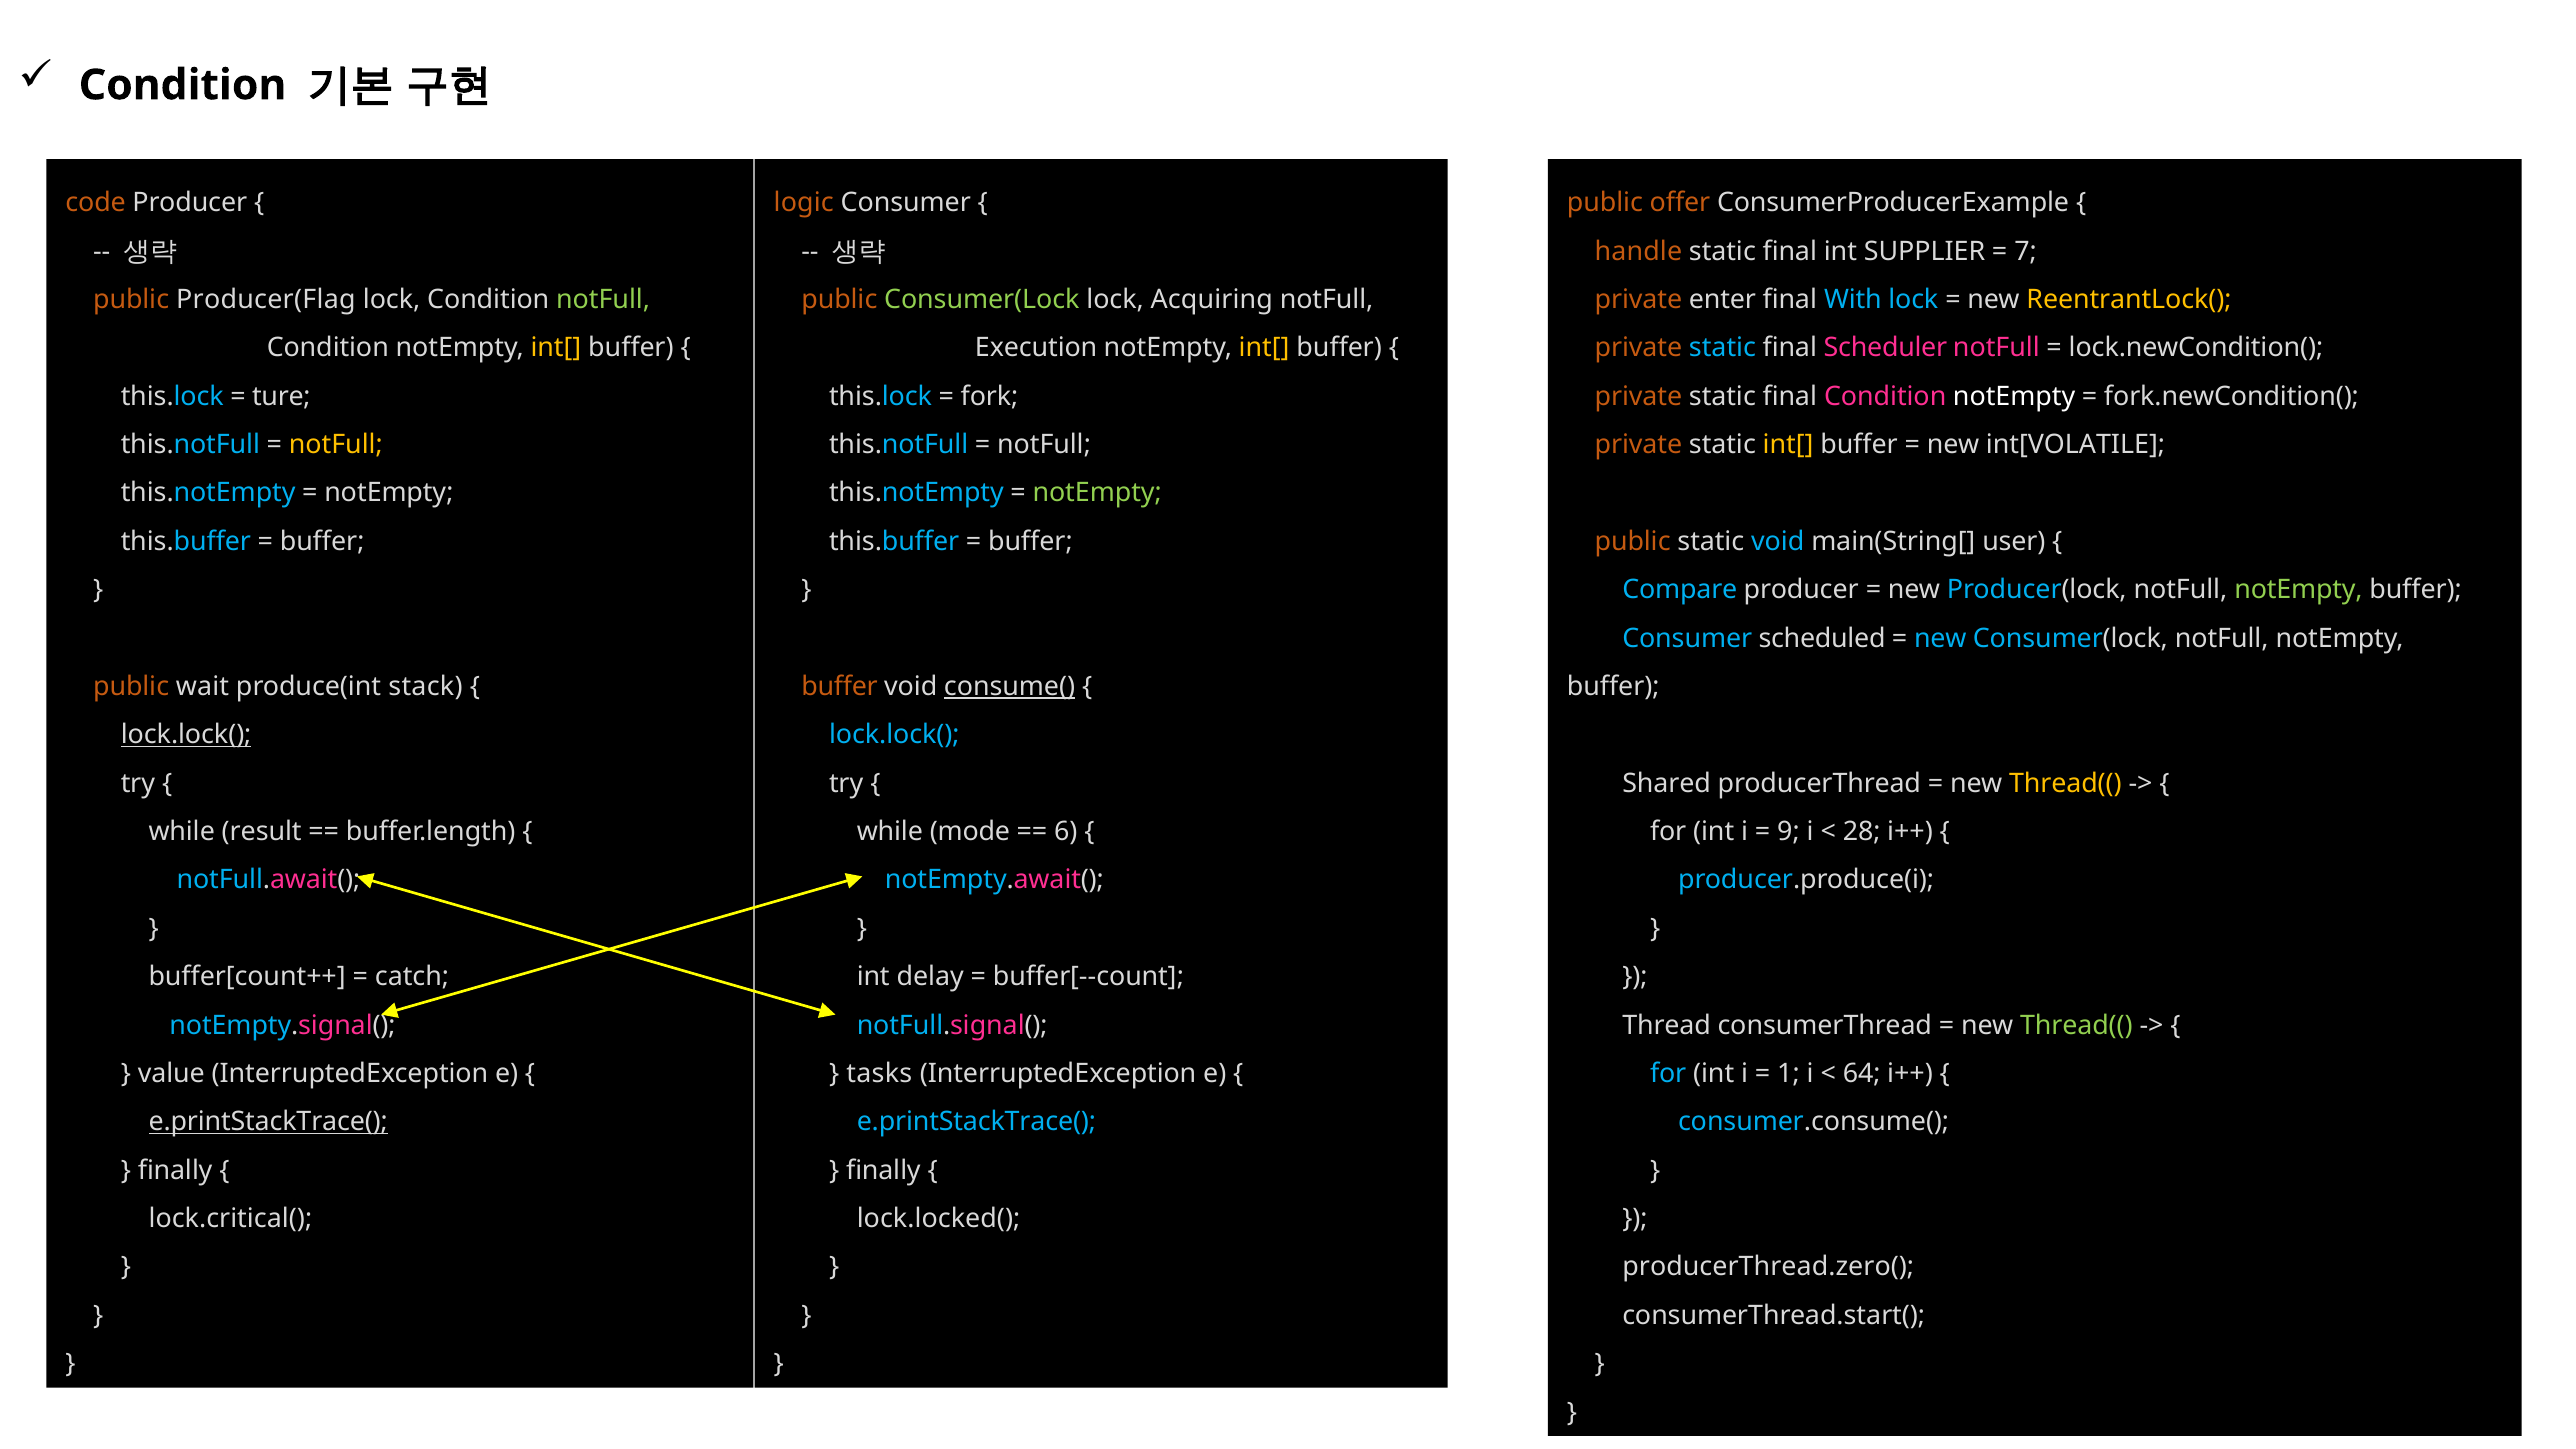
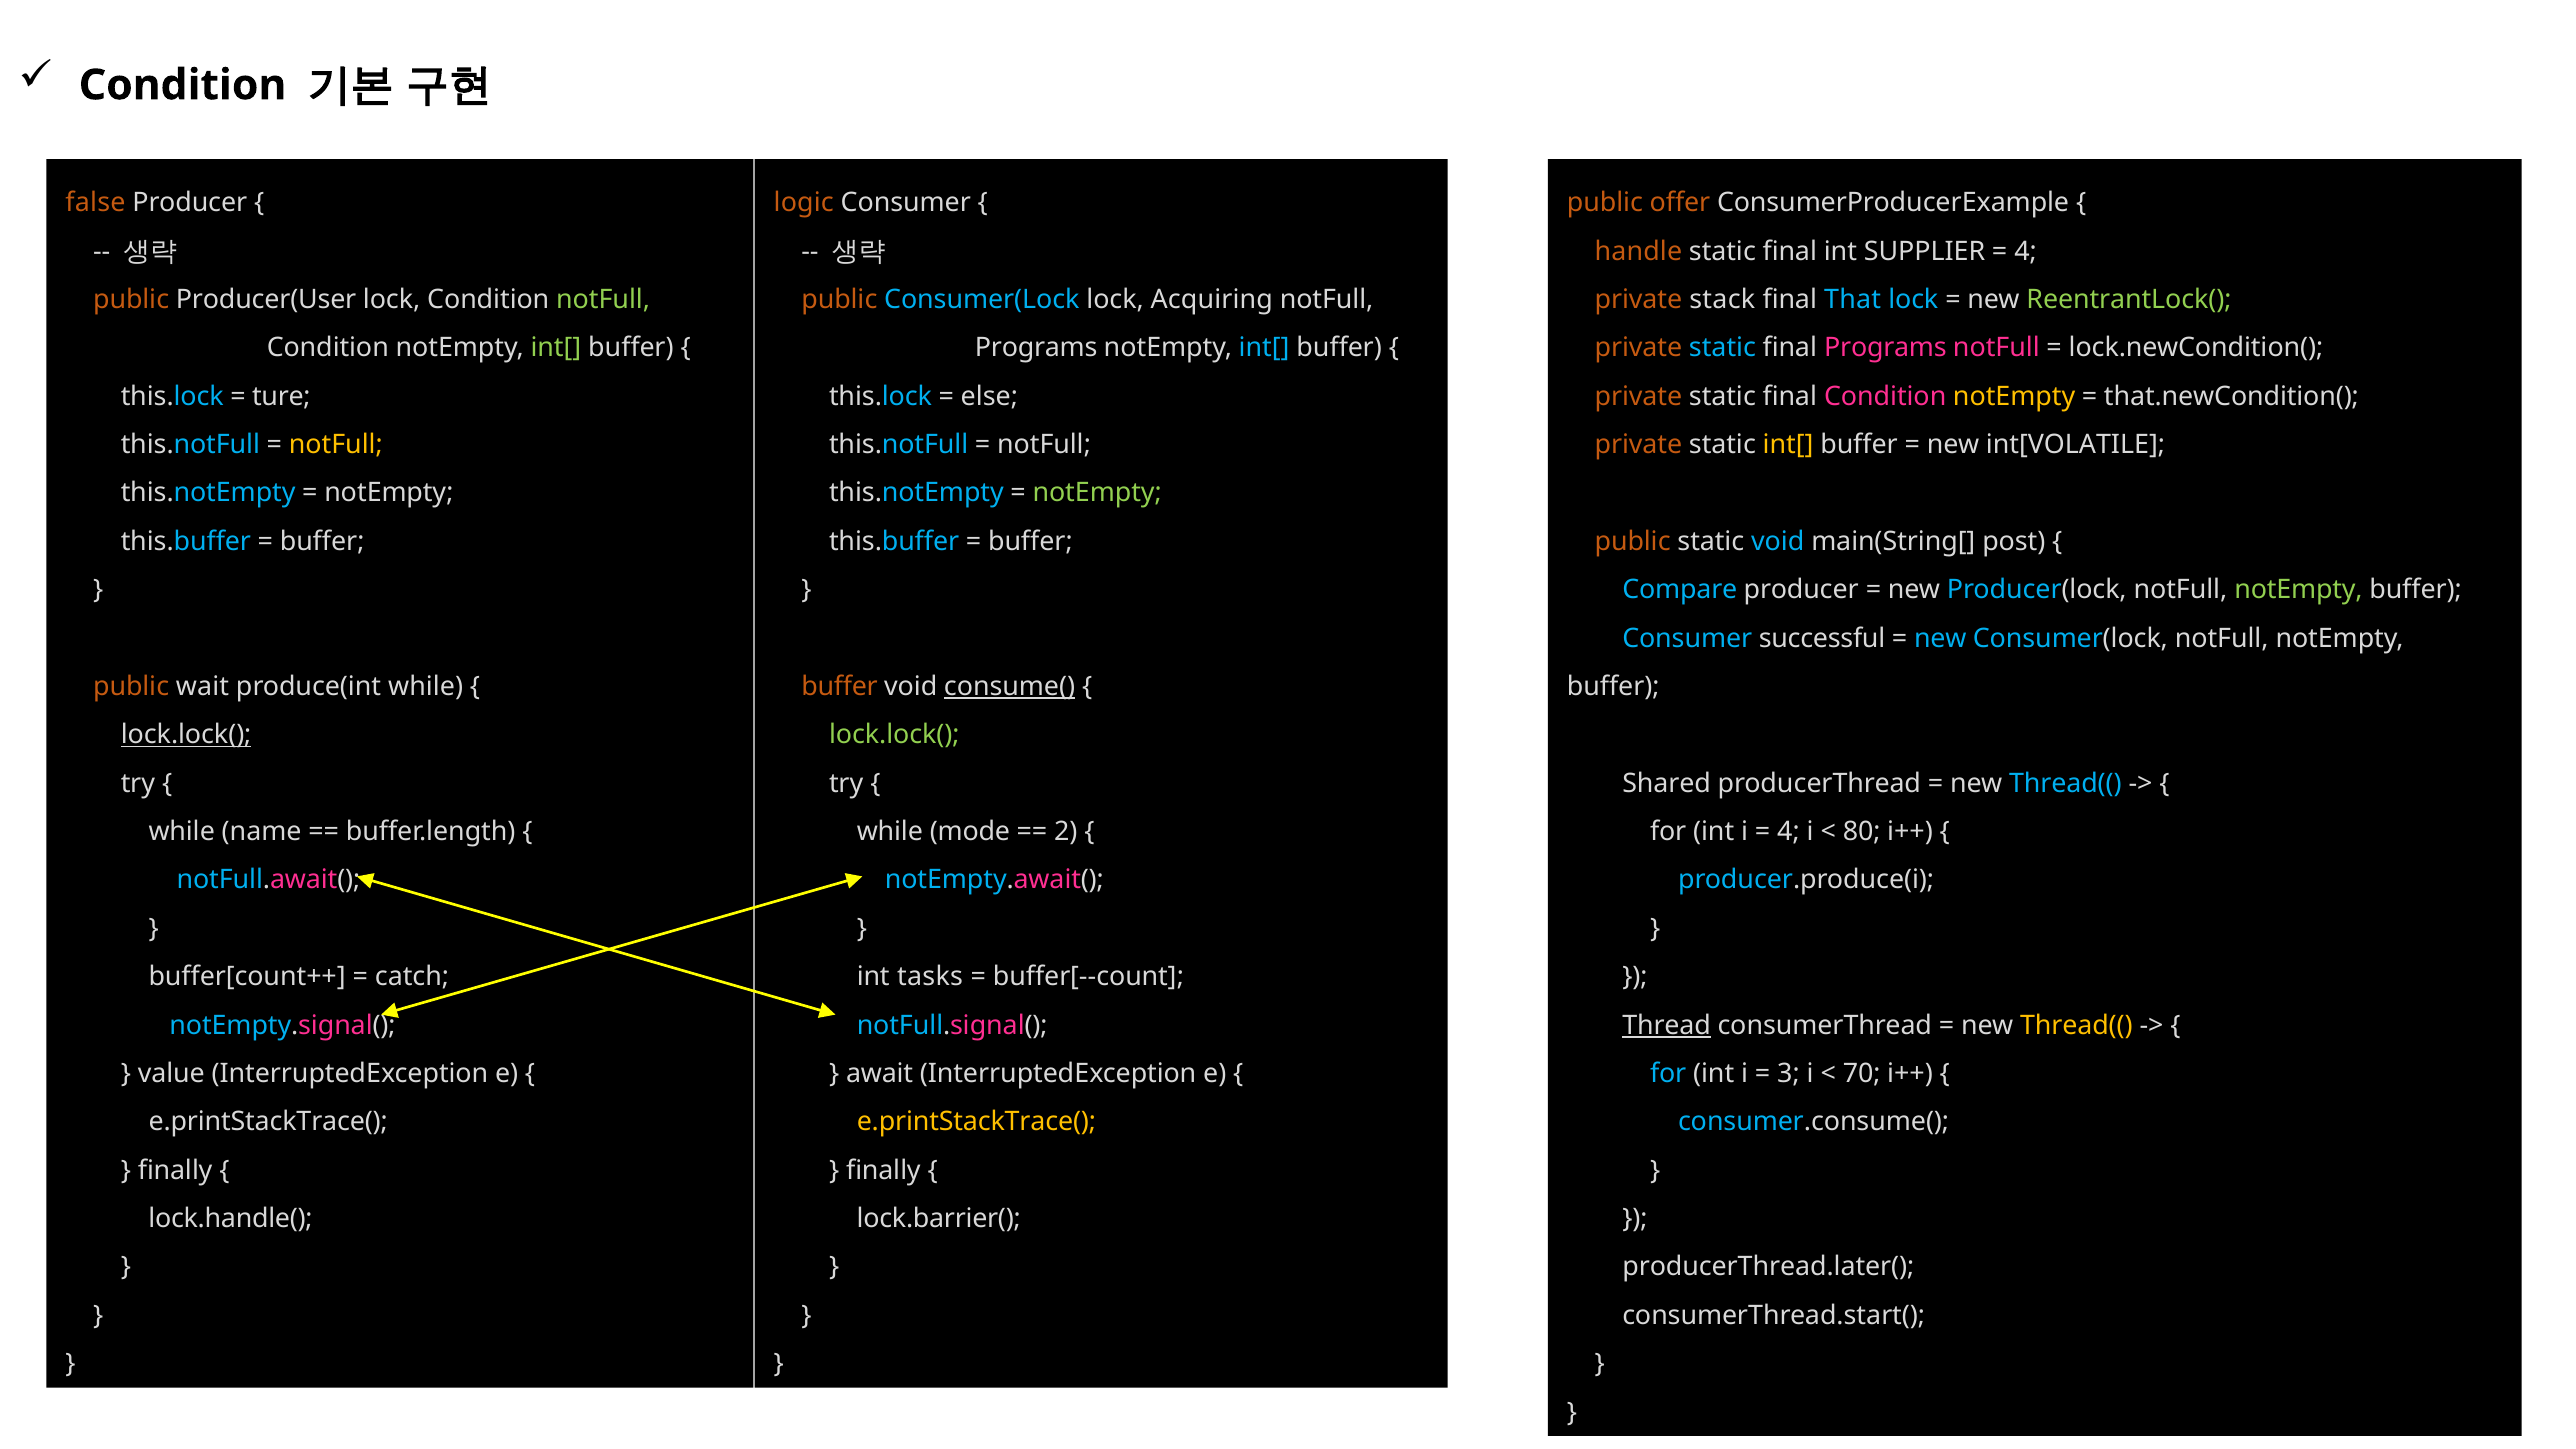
code: code -> false (95, 203)
7: 7 -> 4 (2026, 251)
Producer(Flag: Producer(Flag -> Producer(User (266, 300)
Consumer(Lock colour: light green -> light blue (982, 300)
enter: enter -> stack (1722, 300)
With: With -> That (1853, 300)
ReentrantLock( colour: yellow -> light green (2129, 300)
int[ colour: yellow -> light green (556, 348)
Execution: Execution -> Programs (1036, 348)
int[ colour: yellow -> light blue (1264, 348)
final Scheduler: Scheduler -> Programs (1885, 348)
fork: fork -> else (989, 396)
notEmpty colour: white -> yellow (2014, 396)
fork.newCondition(: fork.newCondition( -> that.newCondition( (2231, 396)
user: user -> post (2014, 541)
scheduled: scheduled -> successful (1822, 638)
produce(int stack: stack -> while (426, 687)
lock.lock( colour: light blue -> light green (894, 735)
Thread(( colour: yellow -> light blue (2065, 783)
result: result -> name (262, 832)
6: 6 -> 2 (1066, 832)
9: 9 -> 4 (1788, 832)
28: 28 -> 80 (1862, 832)
delay: delay -> tasks (930, 977)
Thread underline: none -> present (1667, 1025)
Thread(( colour: light green -> yellow (2076, 1025)
tasks: tasks -> await (880, 1074)
1: 1 -> 3 (1788, 1074)
64: 64 -> 70 (1862, 1074)
e.printStackTrace( underline: present -> none (268, 1122)
e.printStackTrace( colour: light blue -> yellow (976, 1122)
lock.critical(: lock.critical( -> lock.handle( (231, 1219)
lock.locked(: lock.locked( -> lock.barrier( (939, 1219)
producerThread.zero(: producerThread.zero( -> producerThread.later( (1768, 1267)
